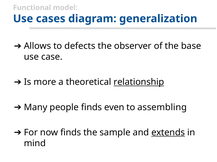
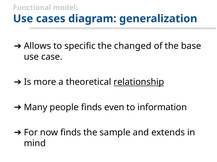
defects: defects -> specific (80, 46)
observer: observer -> changed (133, 46)
assembling: assembling -> information (162, 108)
extends underline: present -> none (168, 133)
